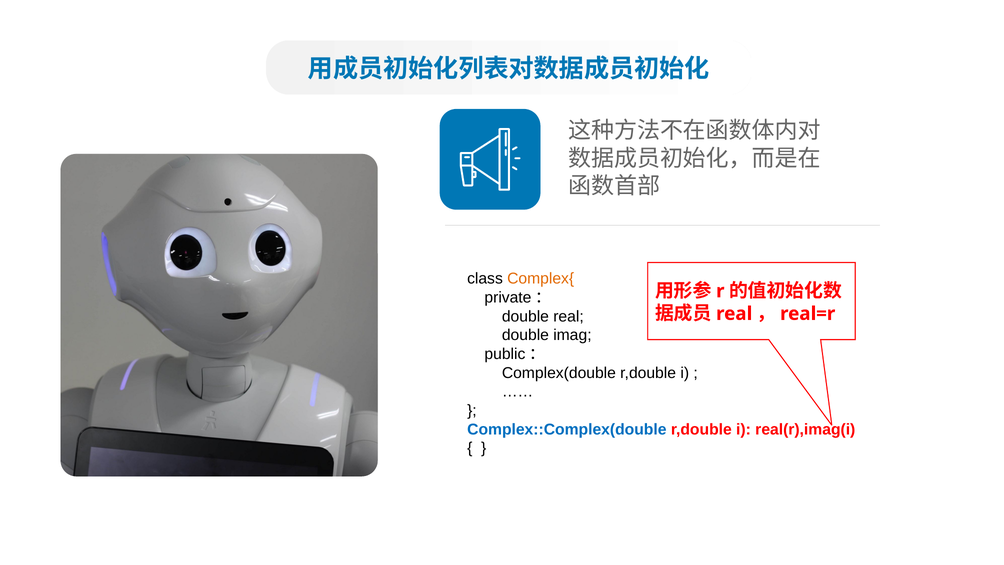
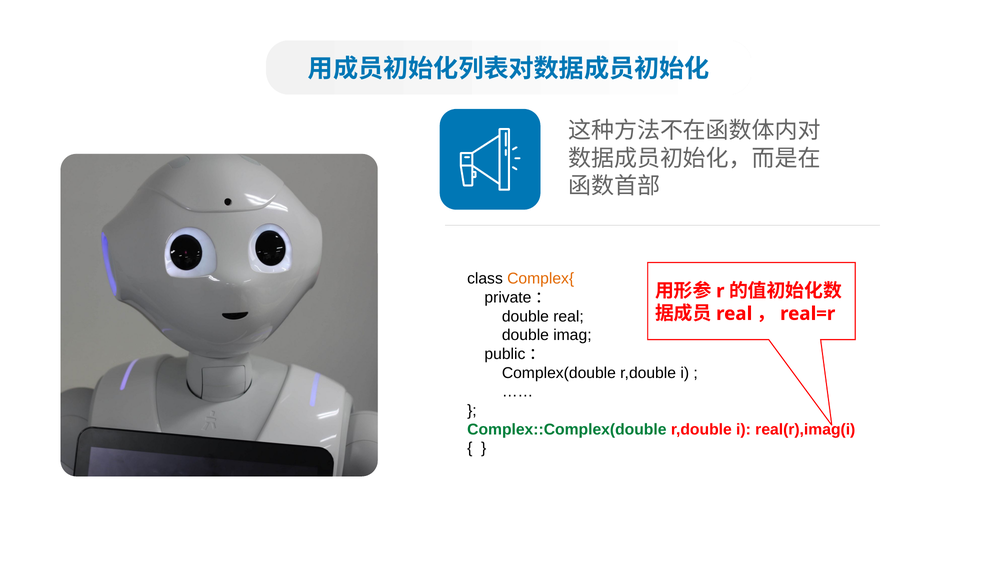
Complex::Complex(double colour: blue -> green (567, 429)
